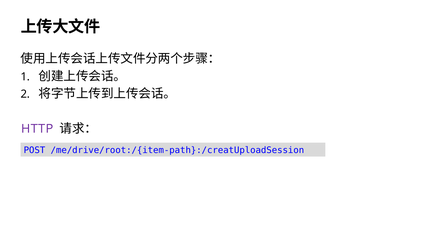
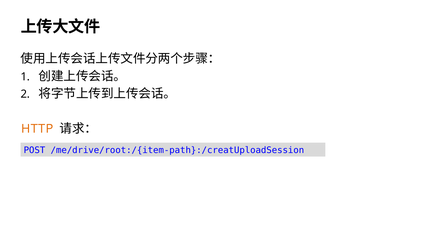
HTTP colour: purple -> orange (37, 129)
